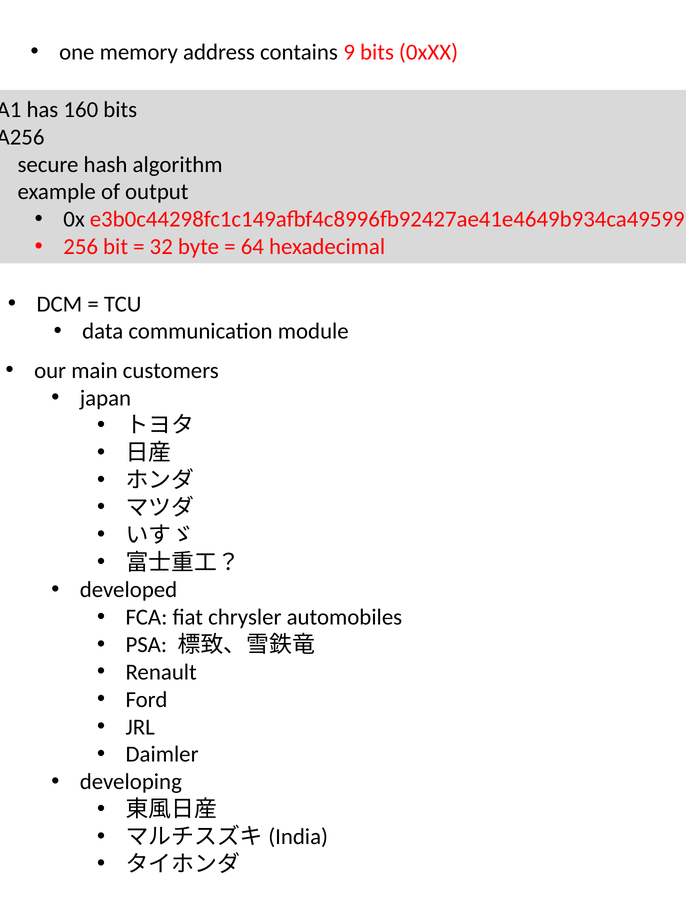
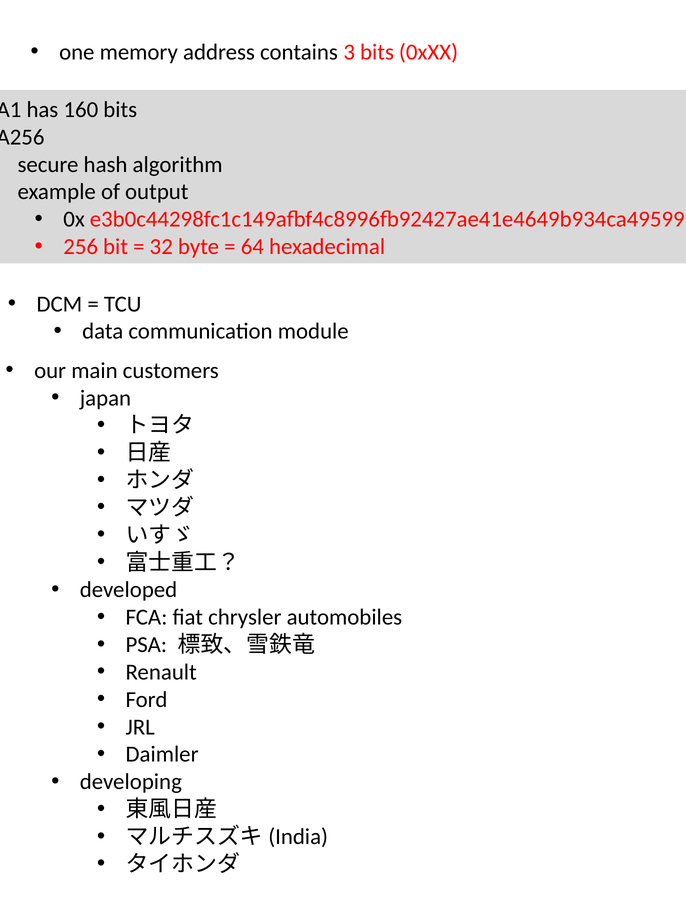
9: 9 -> 3 (349, 52)
